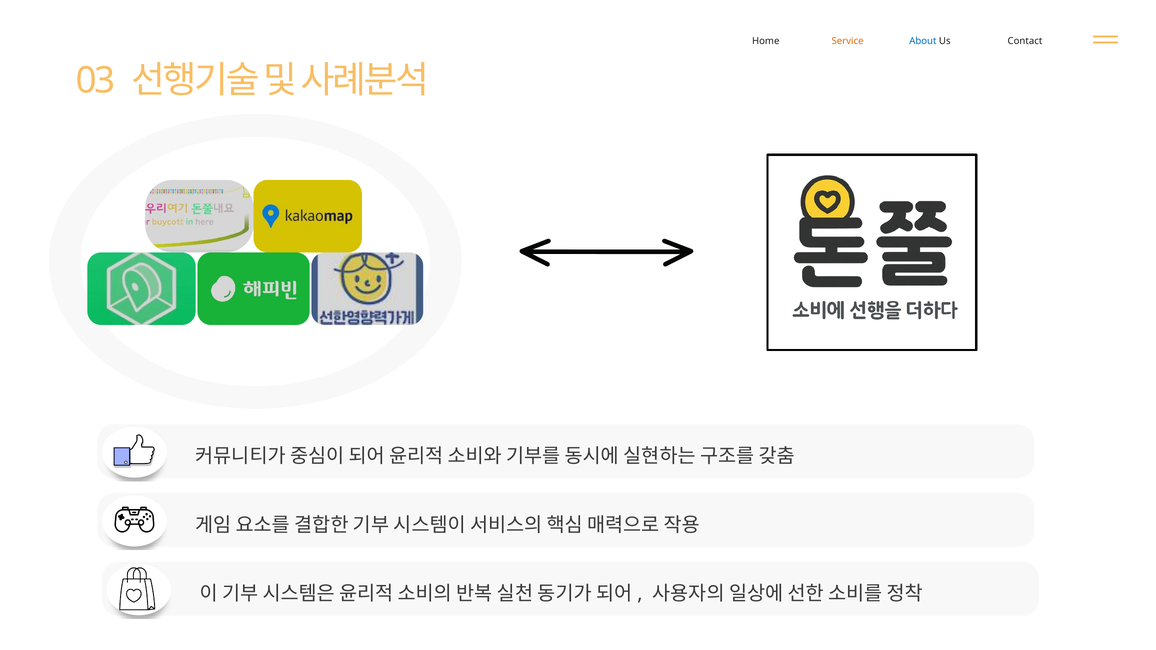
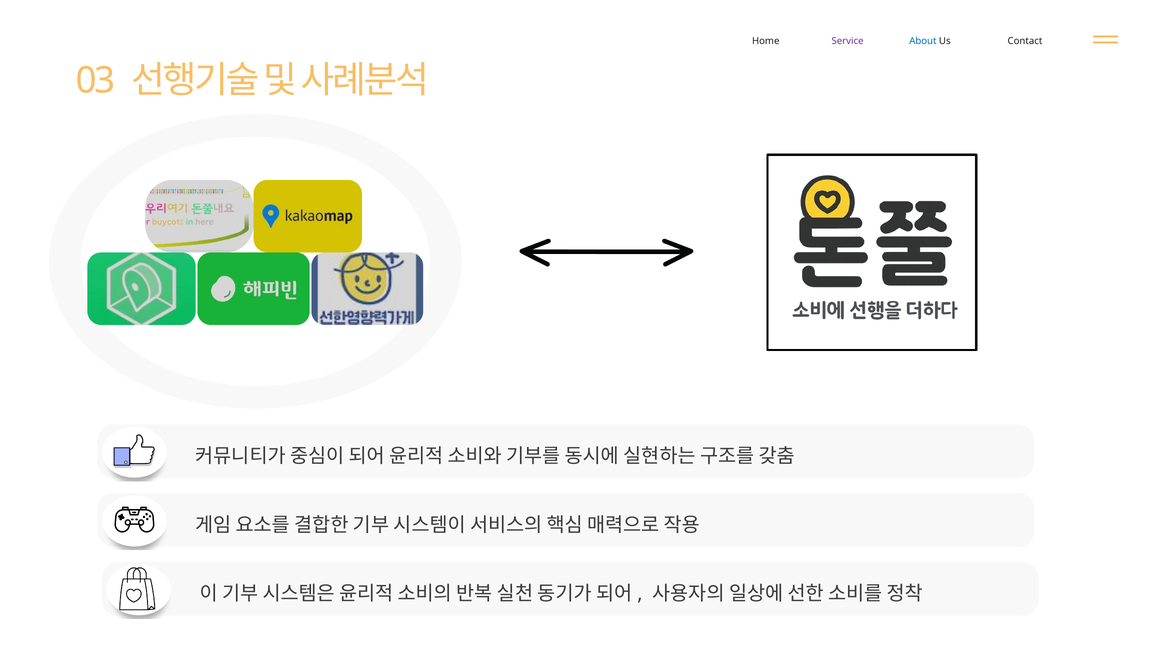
Service colour: orange -> purple (848, 41)
